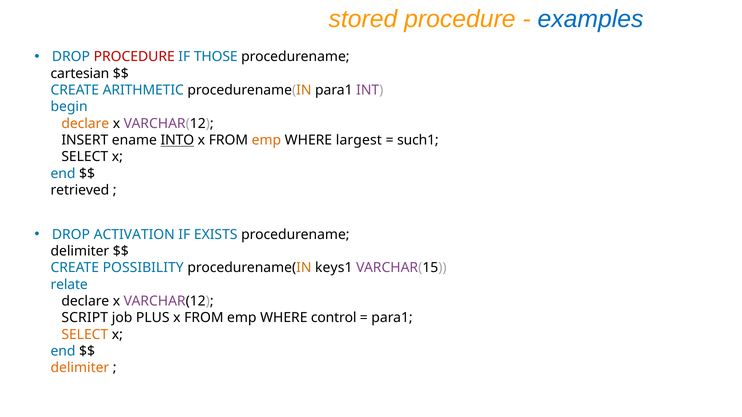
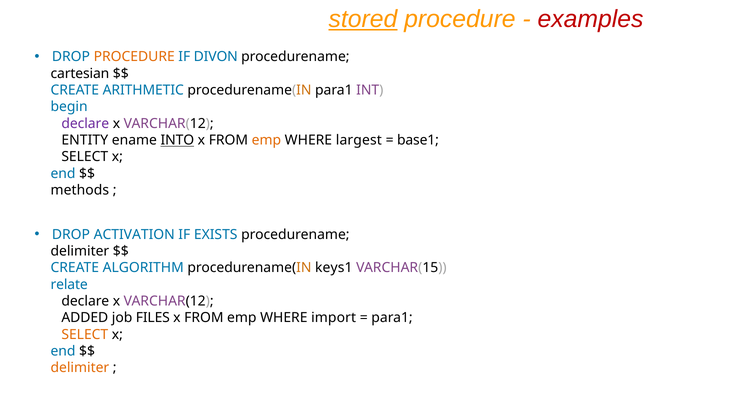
stored underline: none -> present (363, 19)
examples colour: blue -> red (591, 19)
PROCEDURE colour: red -> orange (134, 57)
THOSE: THOSE -> DIVON (216, 57)
declare colour: orange -> purple (85, 124)
INSERT: INSERT -> ENTITY (85, 140)
such1: such1 -> base1 (418, 140)
retrieved: retrieved -> methods (80, 190)
POSSIBILITY: POSSIBILITY -> ALGORITHM (143, 268)
SCRIPT: SCRIPT -> ADDED (85, 318)
PLUS: PLUS -> FILES (153, 318)
control: control -> import (334, 318)
